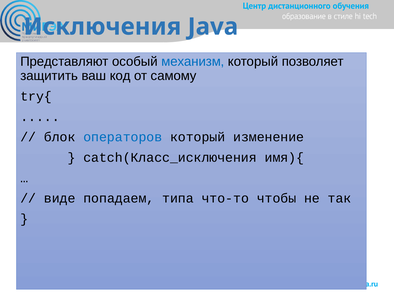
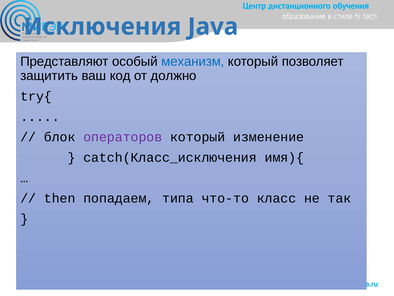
самому: самому -> должно (174, 76)
операторов colour: blue -> purple (123, 137)
виде: виде -> then (60, 198)
чтобы: чтобы -> класс (276, 198)
